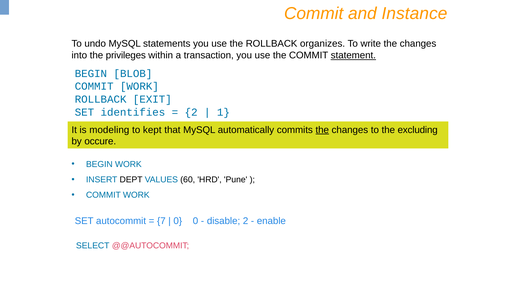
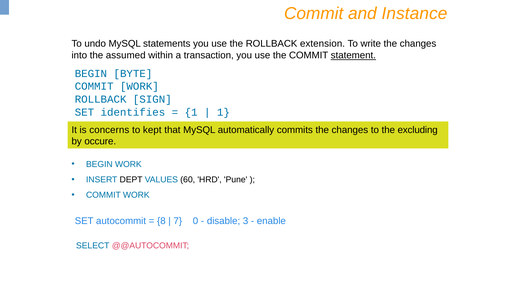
organizes: organizes -> extension (323, 44)
privileges: privileges -> assumed (126, 55)
BLOB: BLOB -> BYTE (133, 74)
EXIT: EXIT -> SIGN (152, 99)
2: 2 -> 1 (191, 112)
modeling: modeling -> concerns (109, 130)
the underline: present -> none (322, 130)
7: 7 -> 8 (161, 221)
0: 0 -> 7 (178, 221)
disable 2: 2 -> 3 (246, 221)
